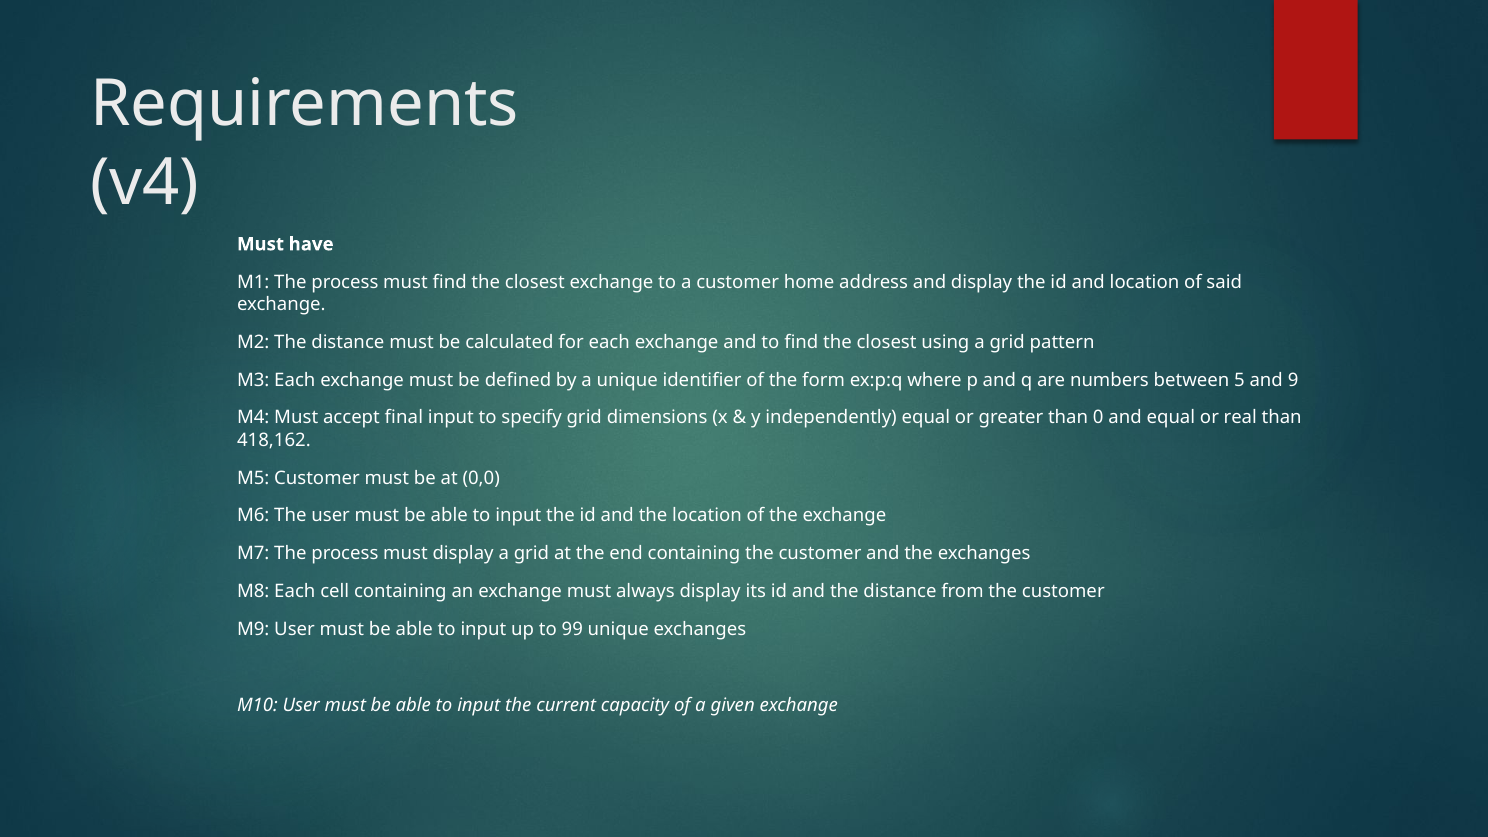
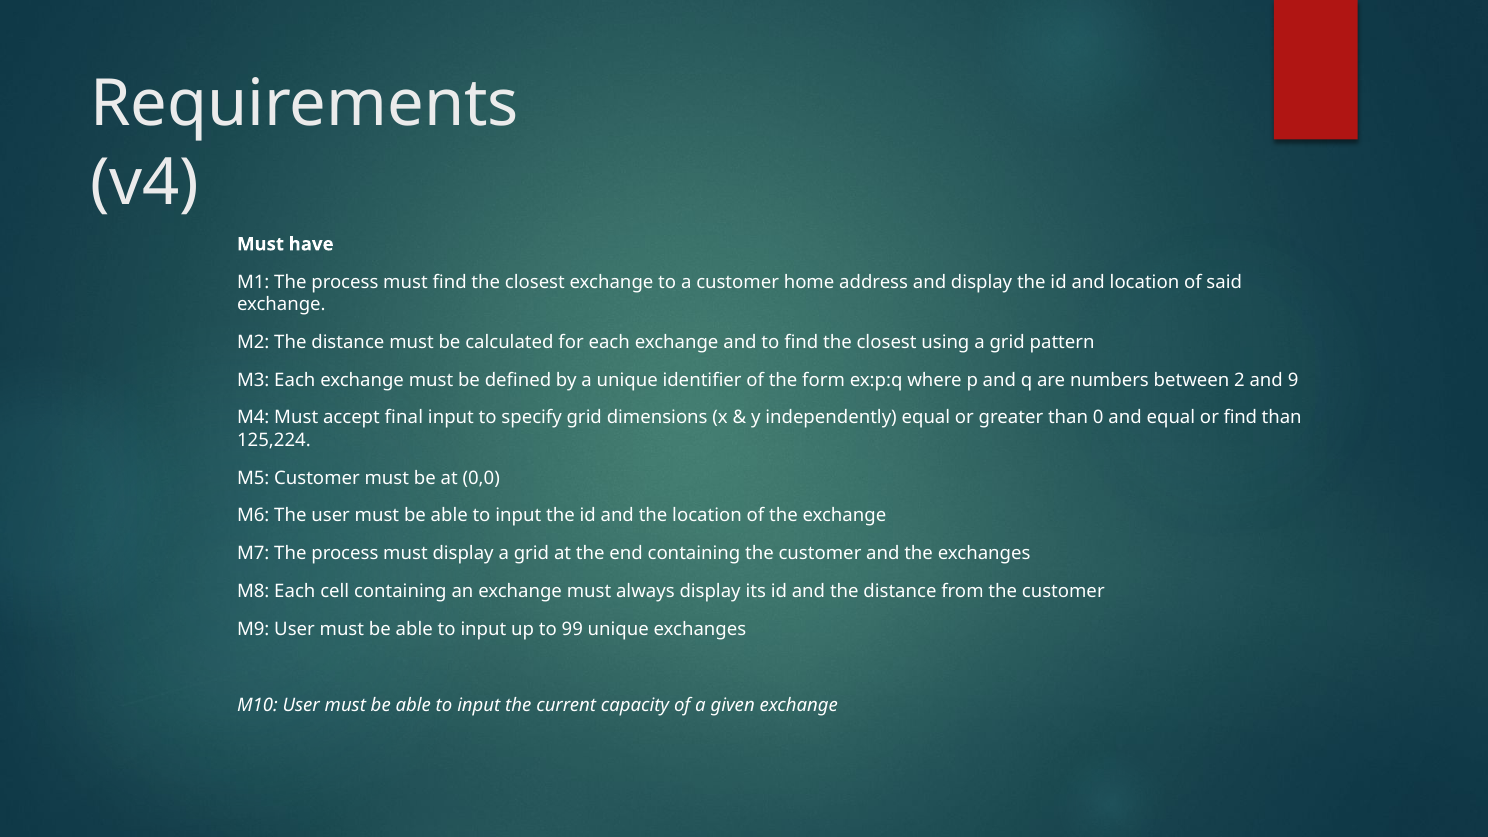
5: 5 -> 2 (1239, 380)
or real: real -> find (1240, 418)
418,162: 418,162 -> 125,224 (274, 440)
